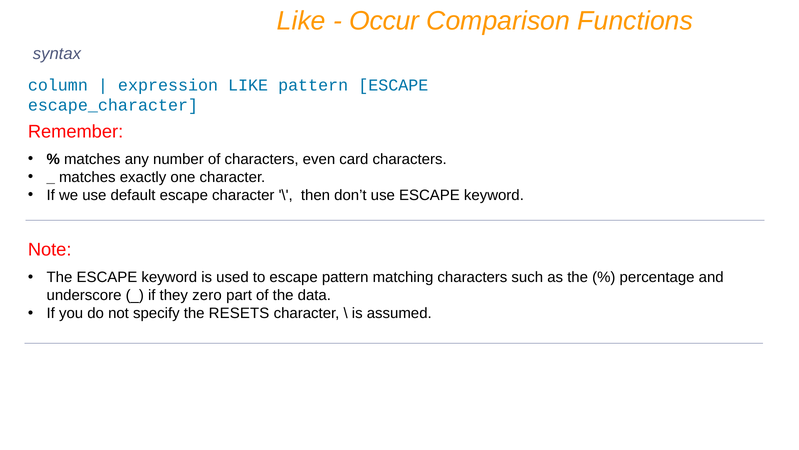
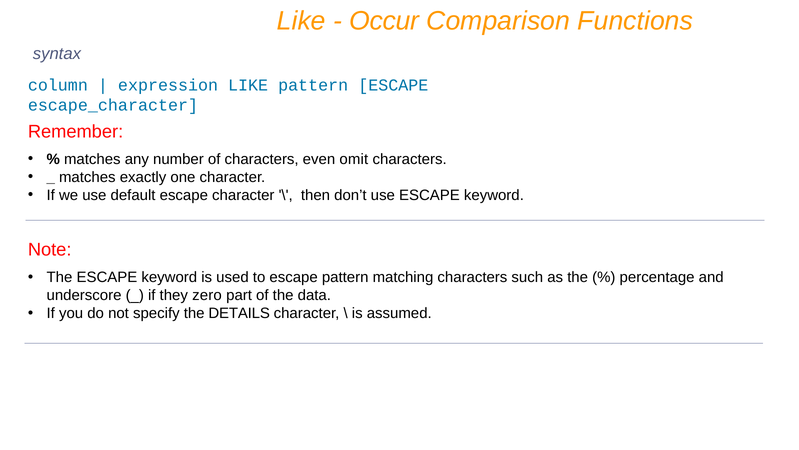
card: card -> omit (354, 159)
RESETS: RESETS -> DETAILS (239, 313)
